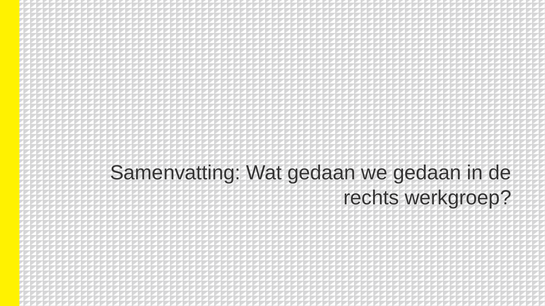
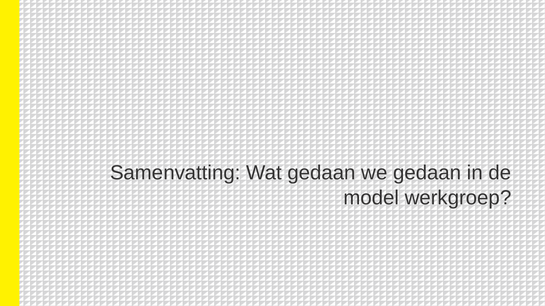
rechts: rechts -> model (371, 198)
